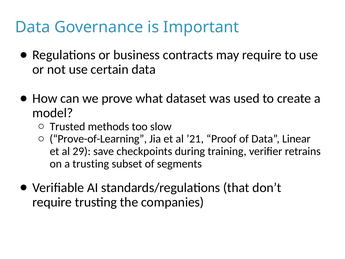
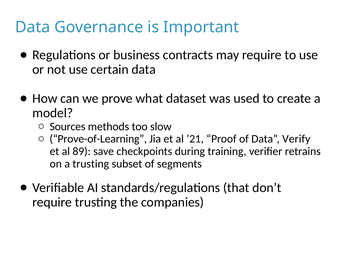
Trusted: Trusted -> Sources (68, 126)
Linear: Linear -> Verify (296, 139)
29: 29 -> 89 (82, 151)
